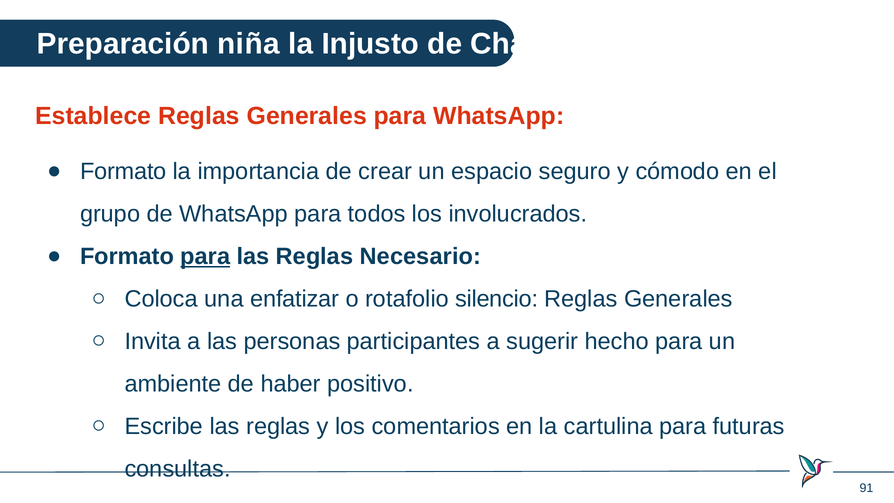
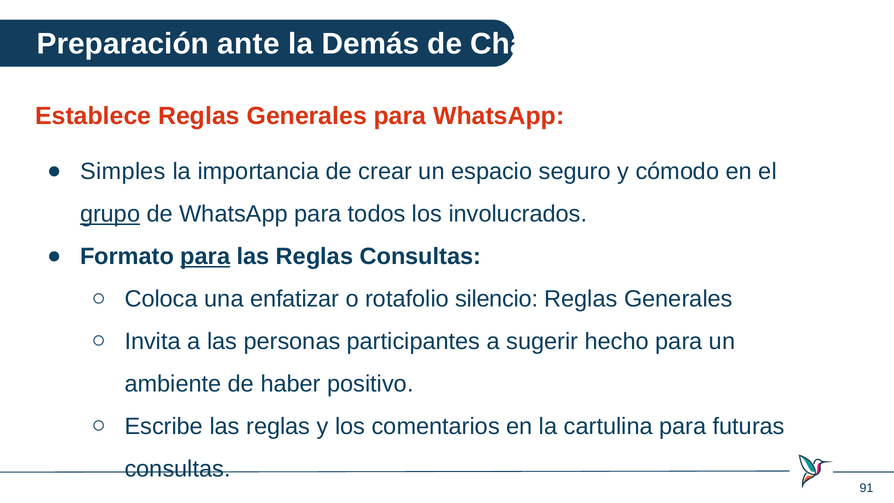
niña: niña -> ante (249, 44)
Injusto: Injusto -> Demás (370, 44)
Formato: Formato -> Simples (123, 172)
grupo underline: none -> present (110, 214)
Reglas Necesario: Necesario -> Consultas (420, 257)
